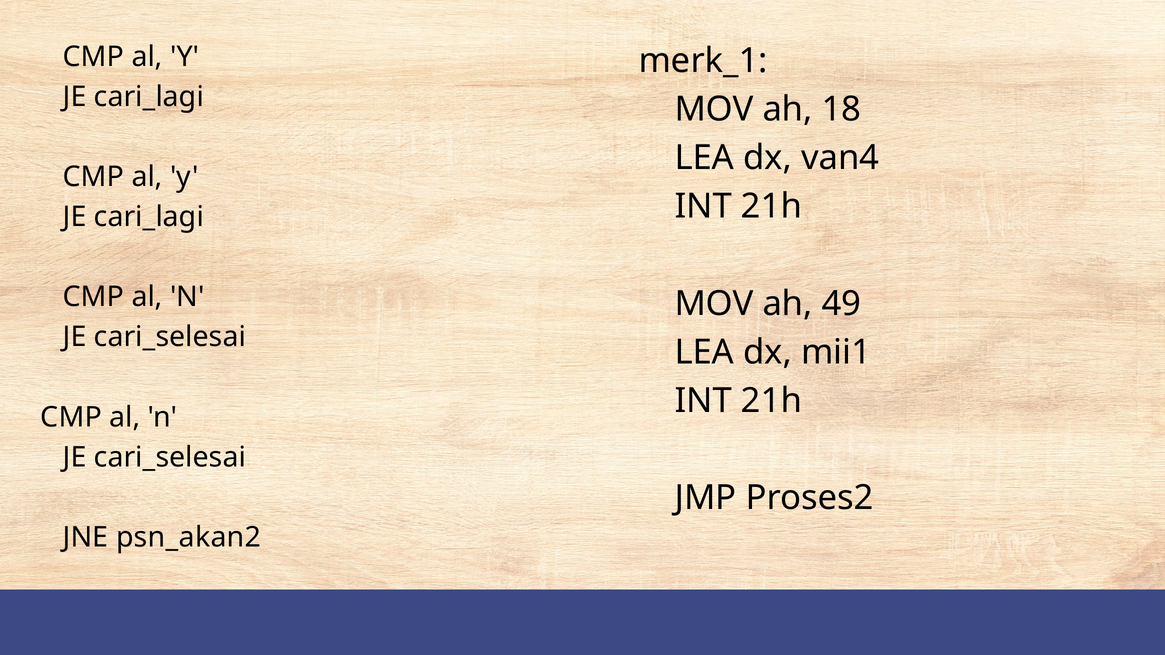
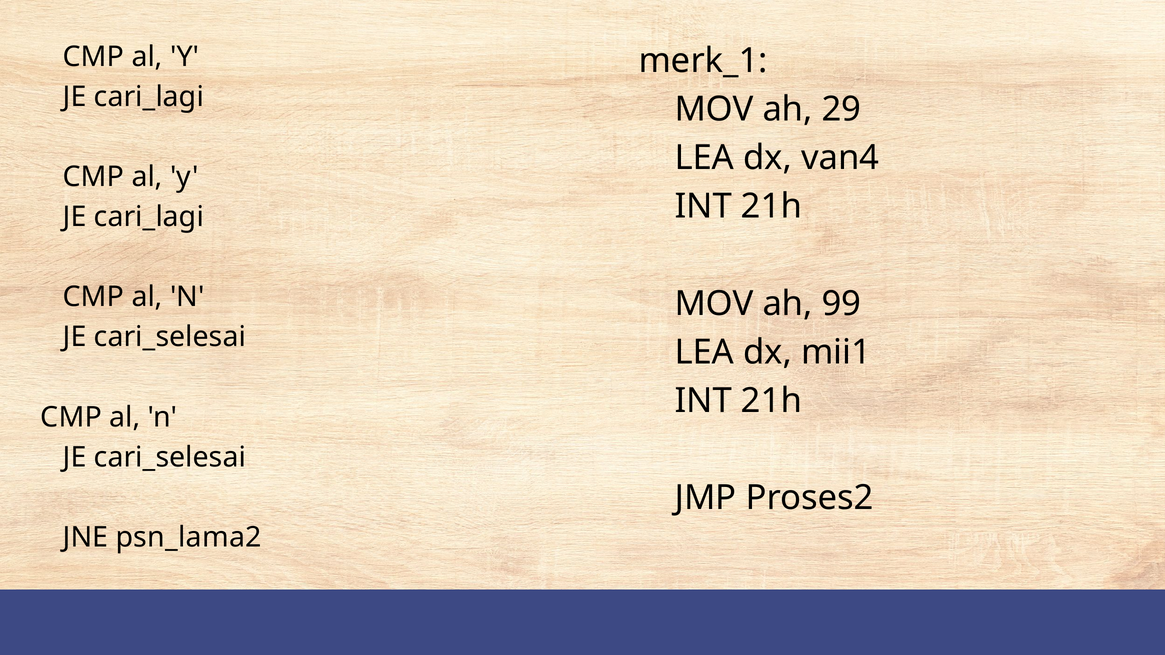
18: 18 -> 29 (841, 109)
49: 49 -> 99 (841, 304)
psn_akan2: psn_akan2 -> psn_lama2 (189, 537)
